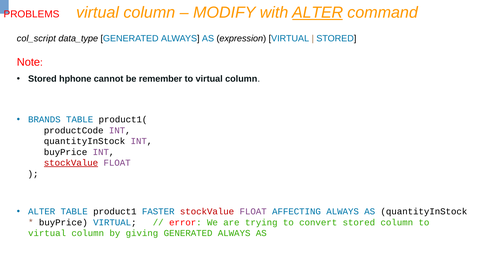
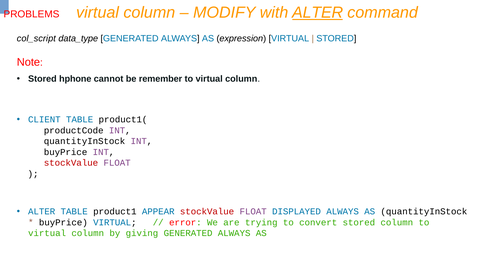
BRANDS: BRANDS -> CLIENT (44, 120)
stockValue underline: present -> none (71, 163)
FASTER: FASTER -> APPEAR (158, 212)
AFFECTING: AFFECTING -> DISPLAYED (297, 212)
